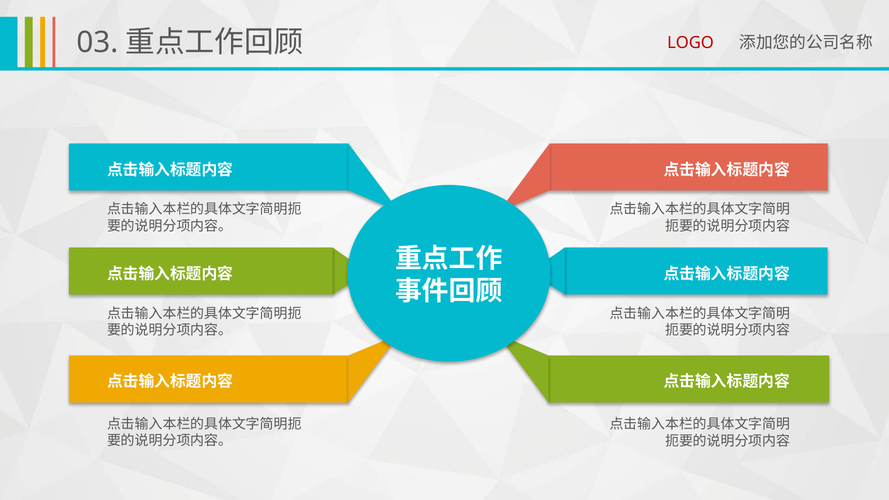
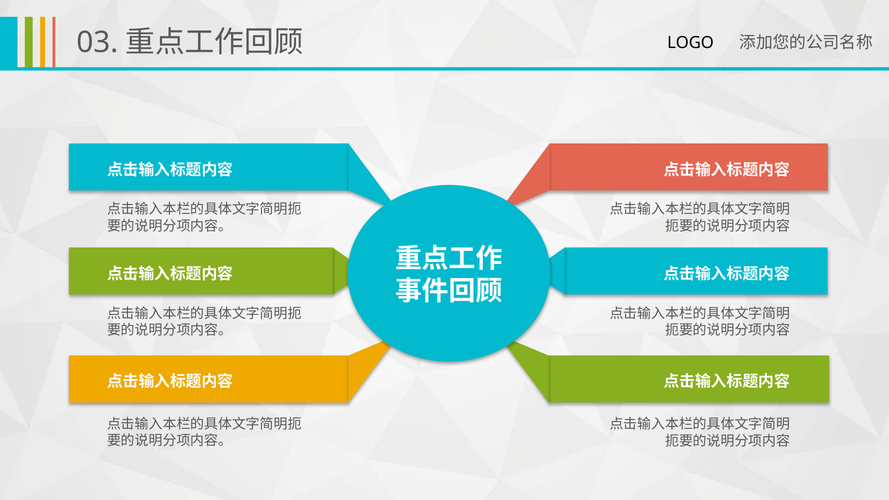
LOGO colour: red -> black (691, 43)
